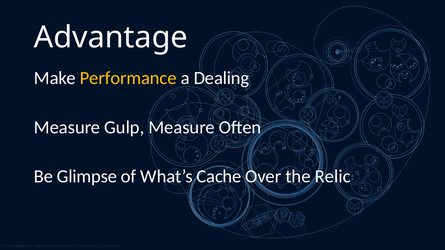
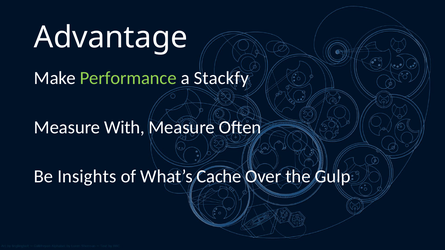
Performance colour: yellow -> light green (128, 78)
Dealing: Dealing -> Stackfy (221, 78)
Gulp: Gulp -> With (124, 127)
Glimpse: Glimpse -> Insights (87, 177)
Relic: Relic -> Gulp (333, 177)
